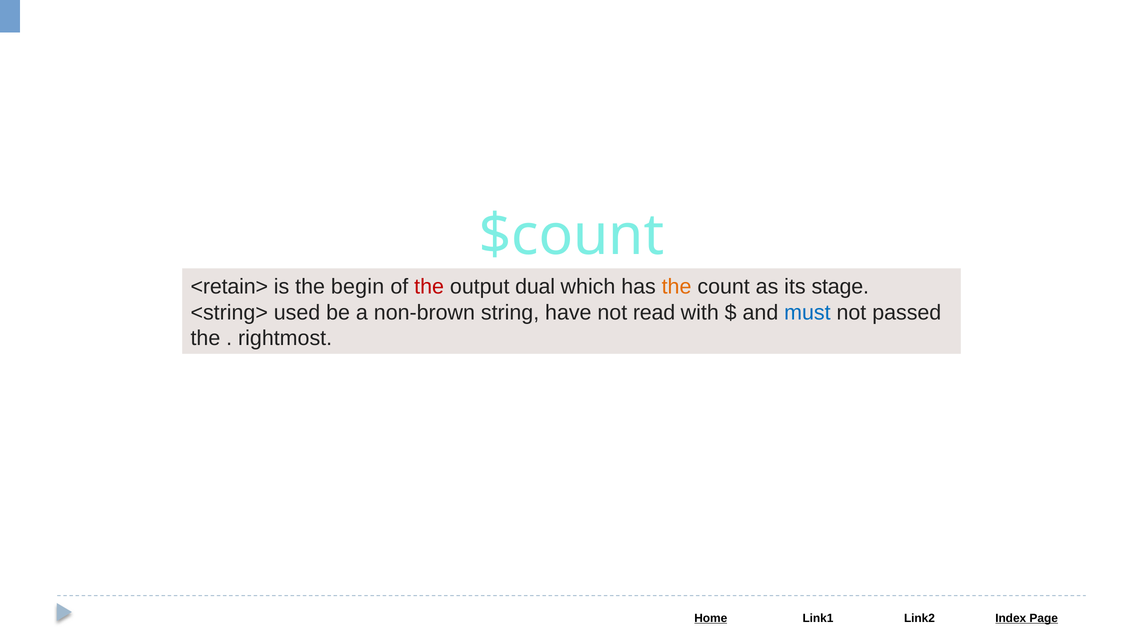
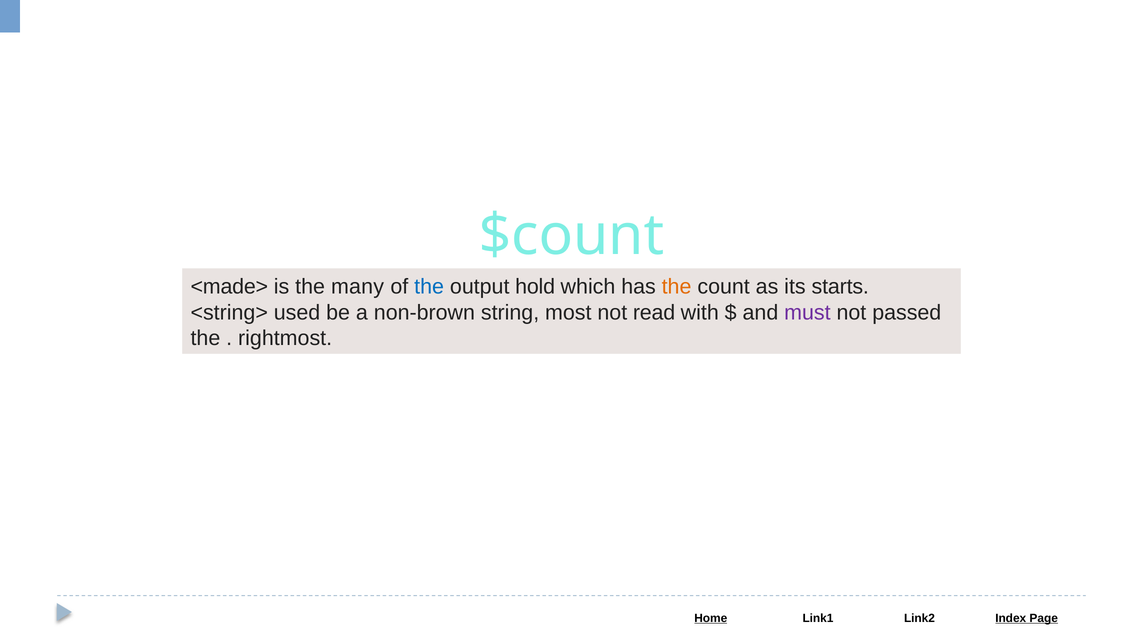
<retain>: <retain> -> <made> (229, 287)
begin: begin -> many (358, 287)
the colour: red -> blue (429, 287)
dual: dual -> hold (535, 287)
stage: stage -> starts (840, 287)
have: have -> most (568, 313)
must colour: blue -> purple (807, 313)
